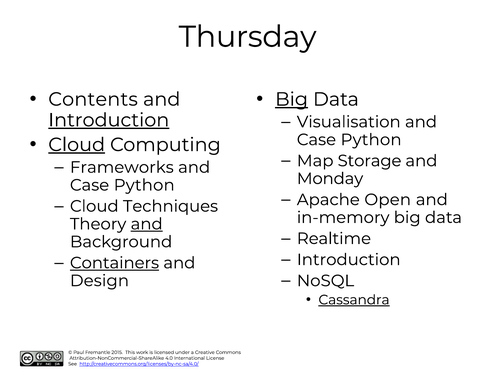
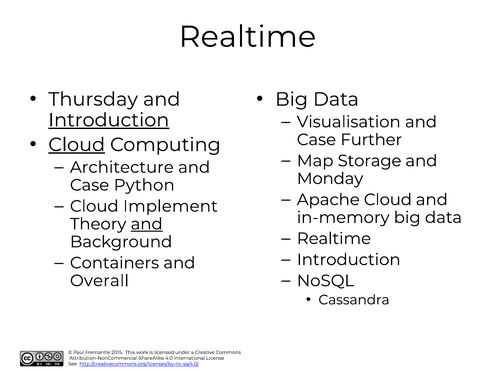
Thursday: Thursday -> Realtime (247, 37)
Contents: Contents -> Thursday (93, 99)
Big underline: present -> none (292, 99)
Python: Python -> Further (371, 140)
Frameworks: Frameworks -> Architecture (122, 167)
Apache Open: Open -> Cloud (388, 200)
Techniques: Techniques -> Implement (170, 206)
Containers underline: present -> none (115, 263)
Design: Design -> Overall (99, 281)
Cassandra underline: present -> none (354, 300)
